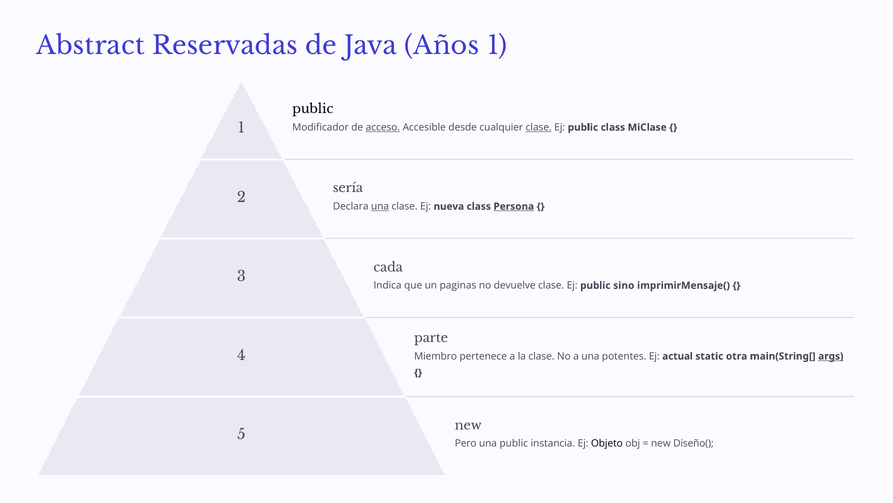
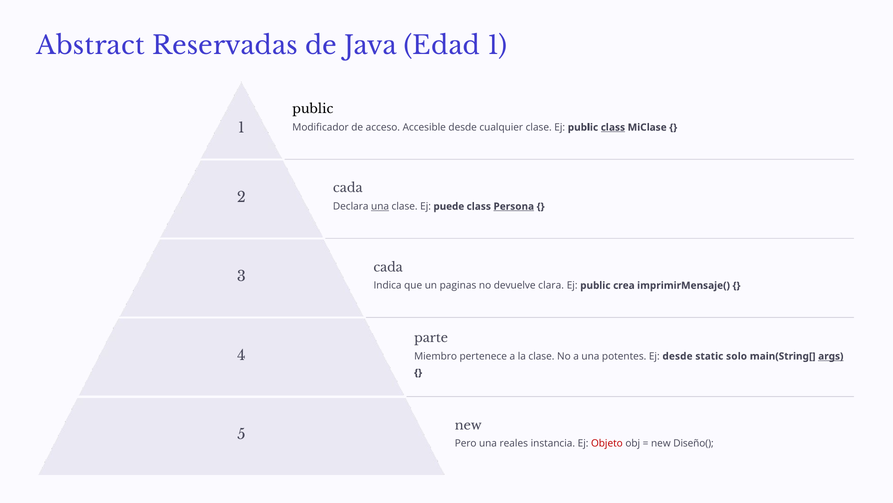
Años: Años -> Edad (442, 46)
acceso underline: present -> none (383, 127)
clase underline: present -> none (539, 127)
class underline: none -> present (613, 127)
sería: sería -> cada (348, 188)
nueva: nueva -> puede (449, 206)
devuelve clase: clase -> clara (551, 285)
sino: sino -> crea (624, 285)
Ej actual: actual -> desde (677, 356)
otra: otra -> solo (737, 356)
una public: public -> reales (514, 443)
Objeto colour: black -> red (607, 443)
